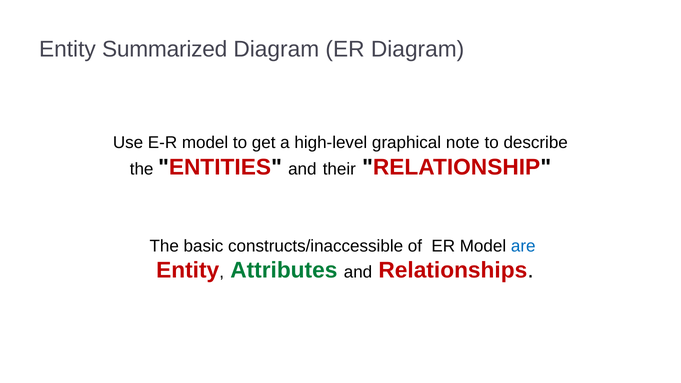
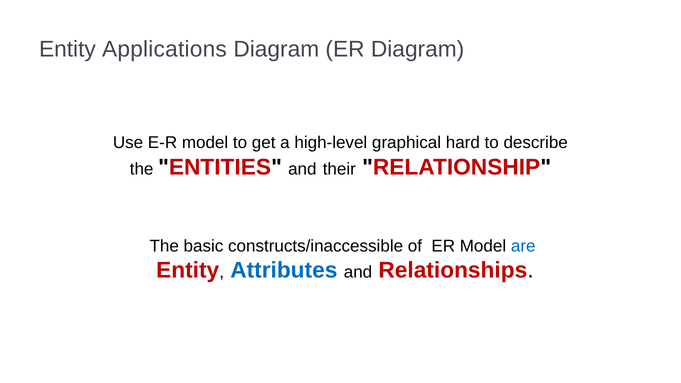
Summarized: Summarized -> Applications (164, 49)
note: note -> hard (463, 143)
Attributes colour: green -> blue (284, 270)
